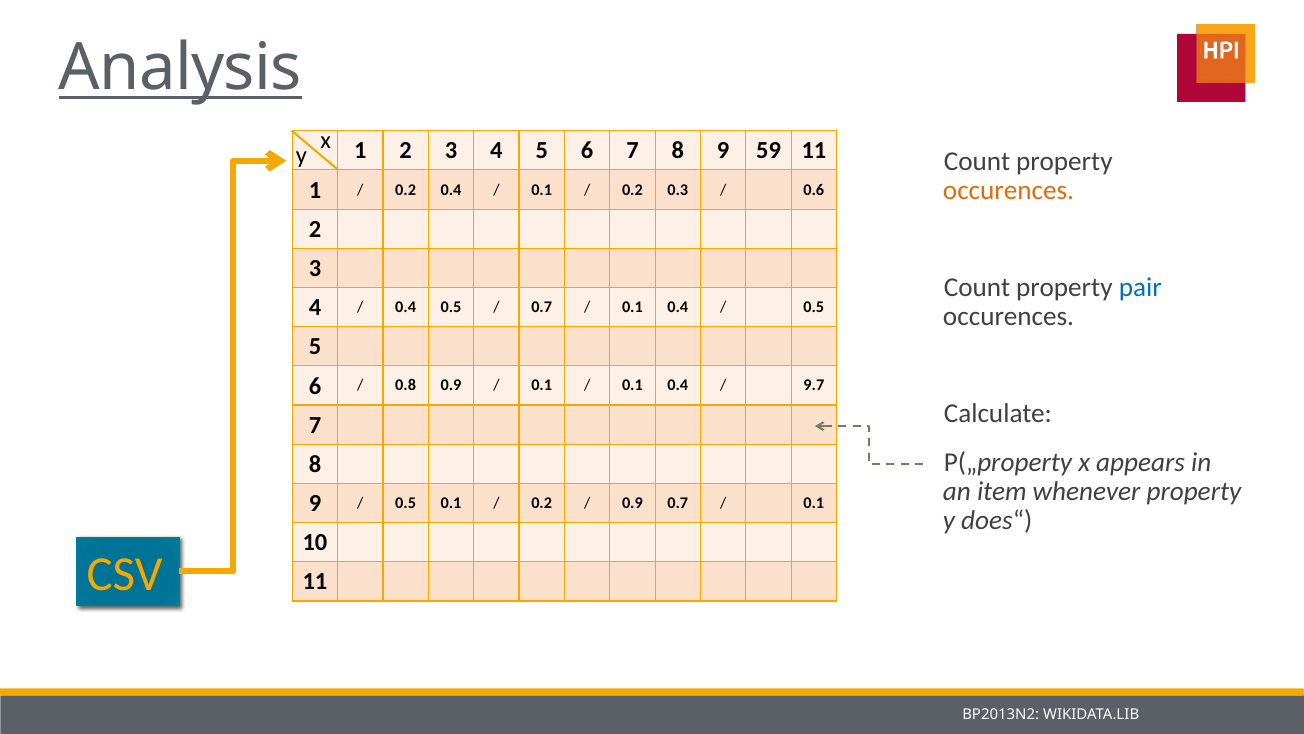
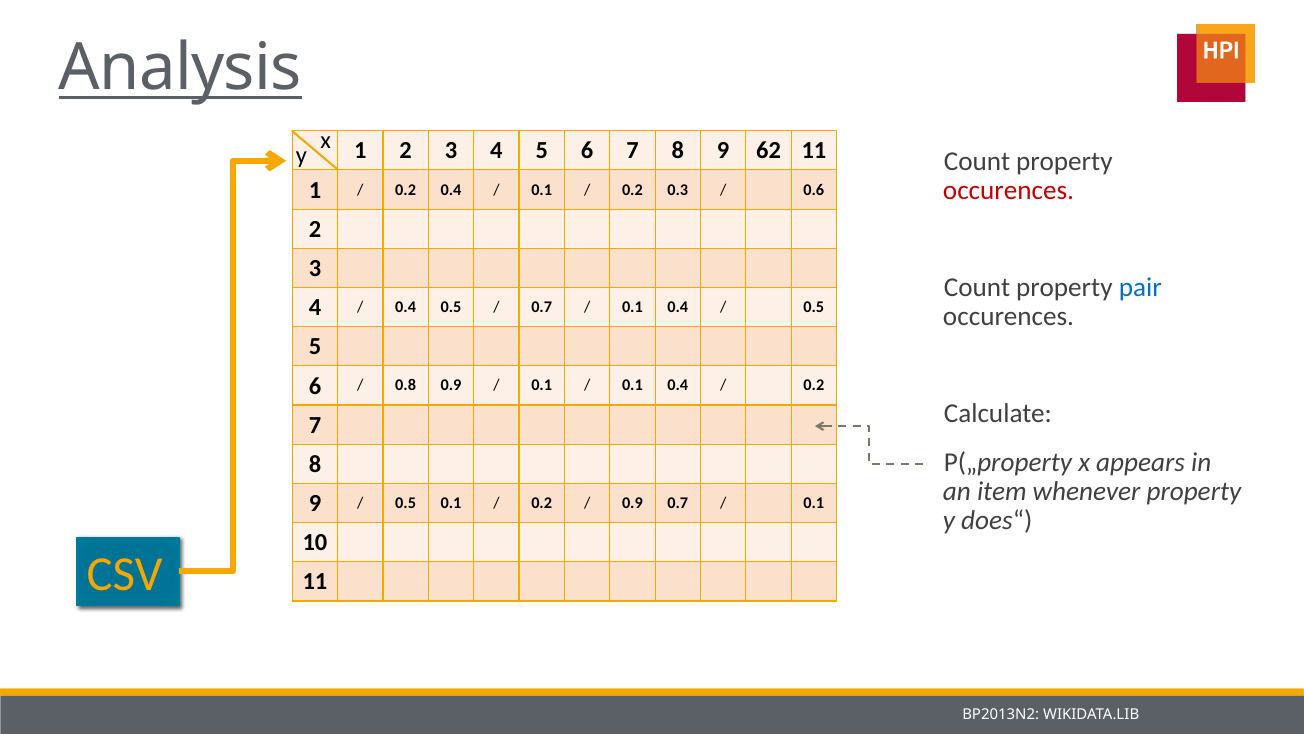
59: 59 -> 62 (769, 151)
occurences colour: orange -> red (1009, 191)
9.7: 9.7 -> 0.2 (814, 385)
